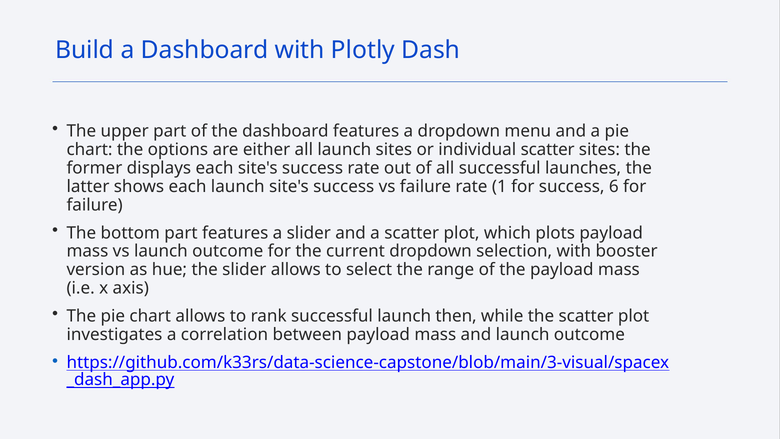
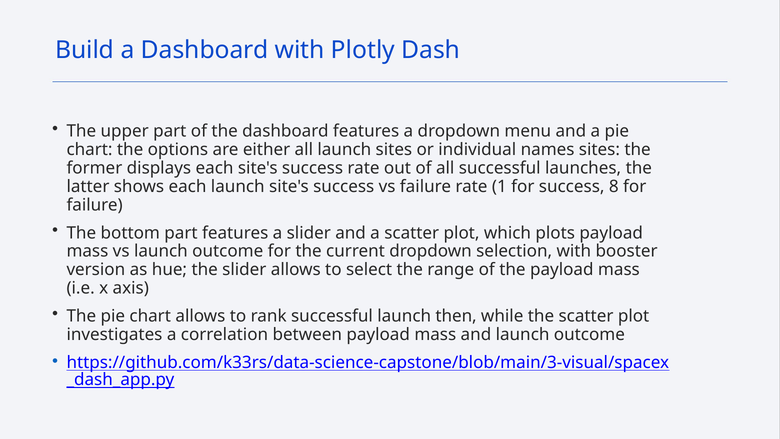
individual scatter: scatter -> names (548, 150)
6: 6 -> 8 (614, 186)
